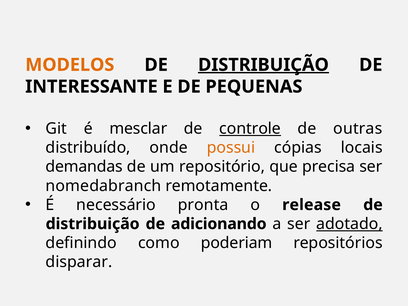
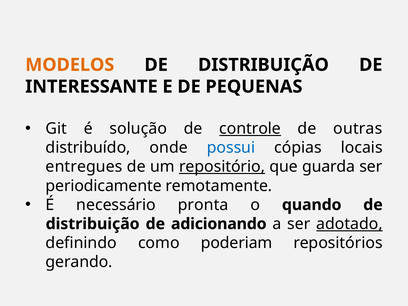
DISTRIBUIÇÃO underline: present -> none (263, 65)
mesclar: mesclar -> solução (138, 129)
possui colour: orange -> blue (231, 148)
demandas: demandas -> entregues (84, 167)
repositório underline: none -> present (222, 167)
precisa: precisa -> guarda (329, 167)
nomedabranch: nomedabranch -> periodicamente (104, 186)
release: release -> quando (312, 205)
disparar: disparar -> gerando (79, 262)
